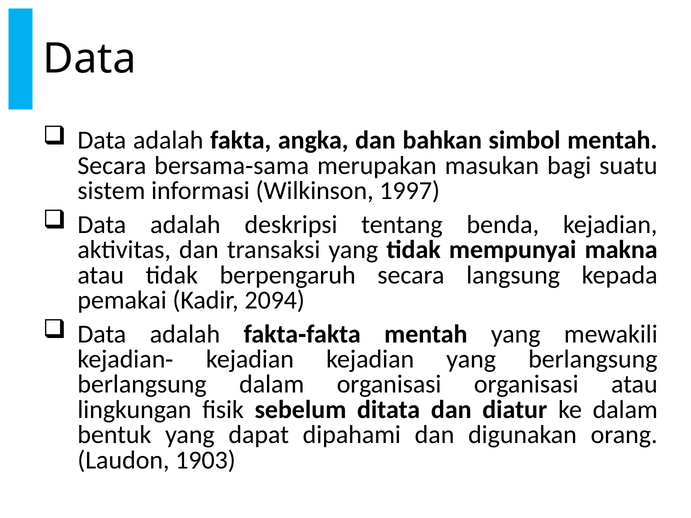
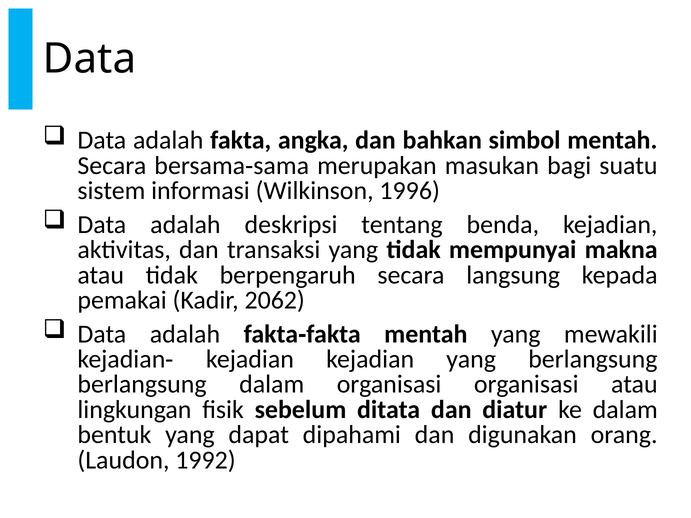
1997: 1997 -> 1996 (410, 191)
2094: 2094 -> 2062 (275, 300)
1903: 1903 -> 1992 (206, 460)
